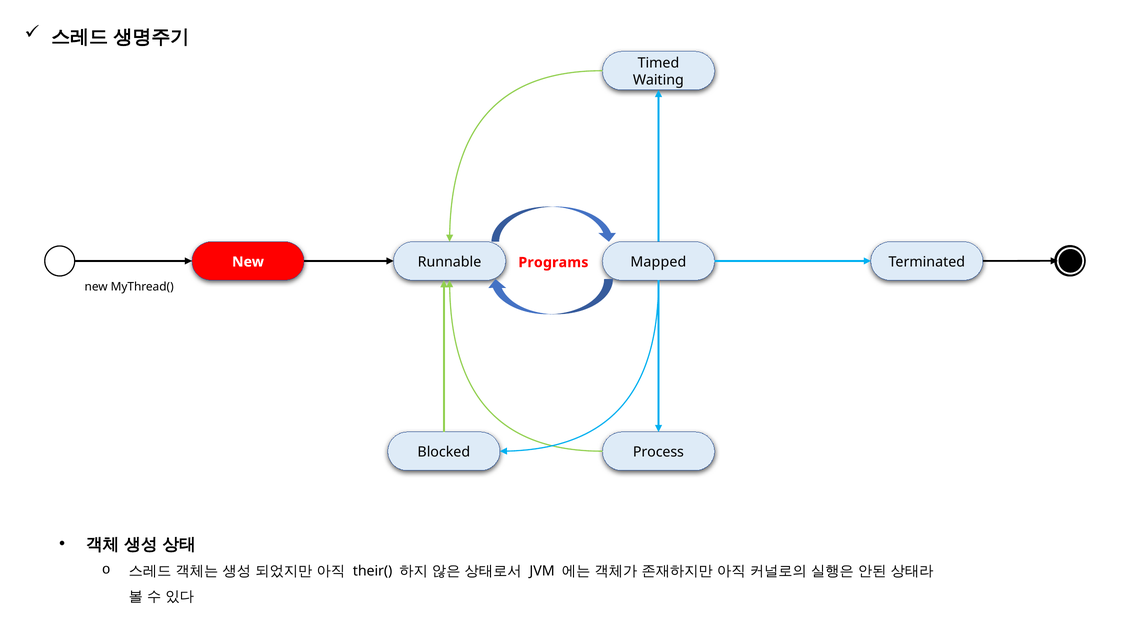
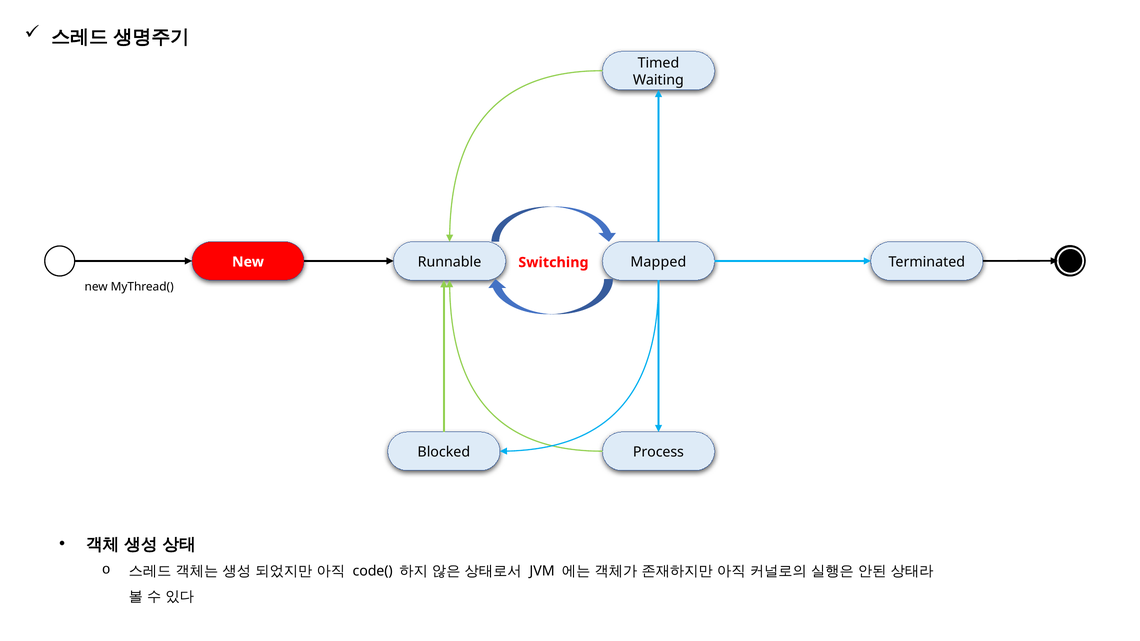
Programs: Programs -> Switching (553, 263)
their(: their( -> code( (373, 571)
